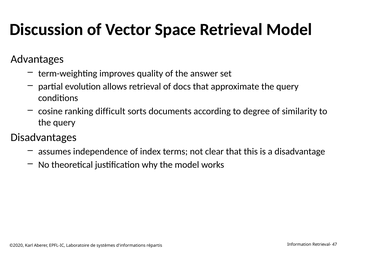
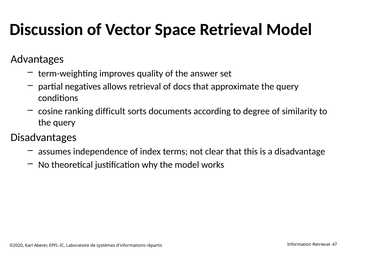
evolution: evolution -> negatives (83, 87)
